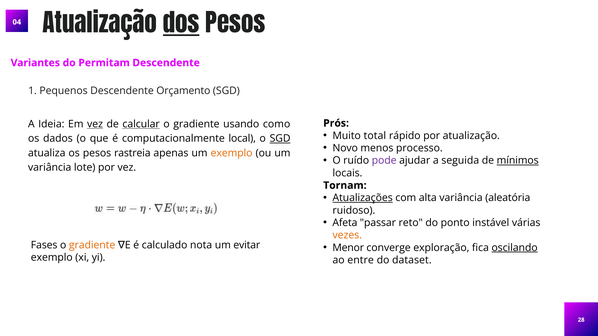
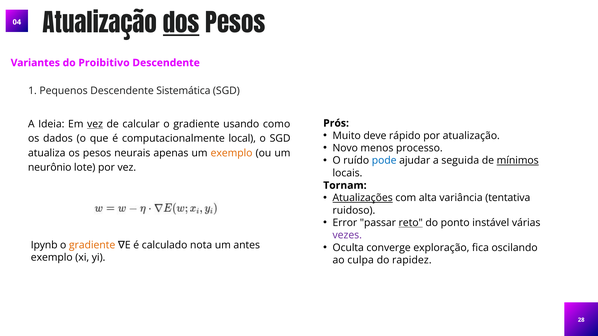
Permitam: Permitam -> Proibitivo (104, 63)
Orçamento: Orçamento -> Sistemática (183, 91)
calcular underline: present -> none (141, 124)
total: total -> deve (375, 136)
SGD underline: present -> none (280, 139)
rastreia: rastreia -> neurais (132, 153)
pode colour: purple -> blue (384, 161)
variância: variância -> neurônio (50, 168)
aleatória: aleatória -> tentativa (508, 198)
Afeta: Afeta -> Error (345, 223)
reto underline: none -> present (411, 223)
vezes colour: orange -> purple (347, 235)
Fases: Fases -> Ipynb (44, 245)
evitar: evitar -> antes (247, 245)
Menor: Menor -> Oculta (348, 248)
oscilando underline: present -> none (515, 248)
entre: entre -> culpa (361, 260)
dataset: dataset -> rapidez (412, 260)
